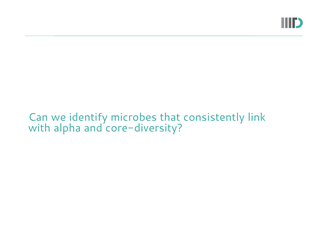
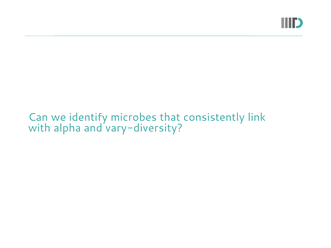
core-diversity: core-diversity -> vary-diversity (144, 128)
